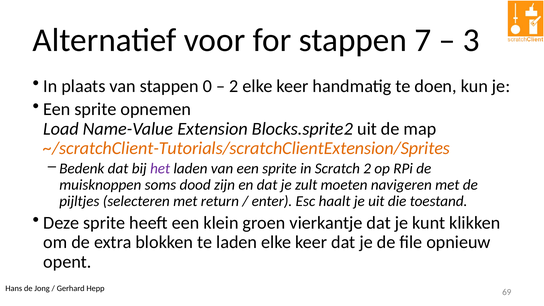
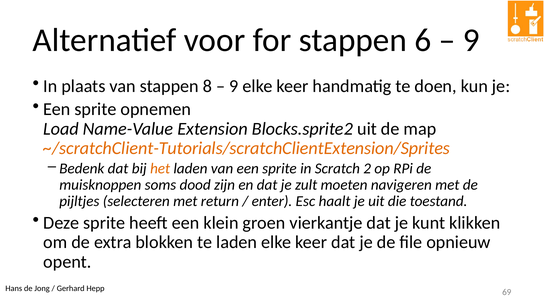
7: 7 -> 6 (423, 40)
3: 3 -> 9 (471, 40)
0: 0 -> 8 (207, 86)
2: 2 -> 9 (234, 86)
het colour: purple -> orange (160, 169)
